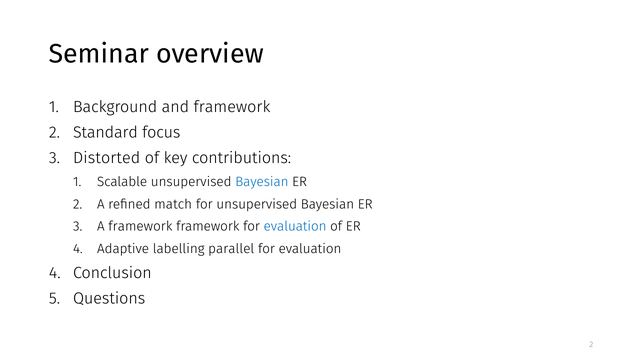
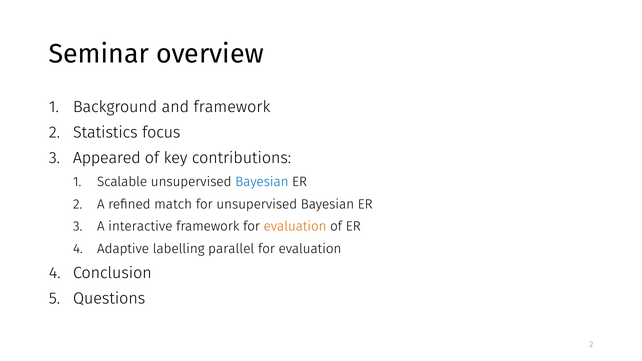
Standard: Standard -> Statistics (105, 132)
Distorted: Distorted -> Appeared (107, 158)
A framework: framework -> interactive (140, 227)
evaluation colour: blue -> orange (295, 227)
